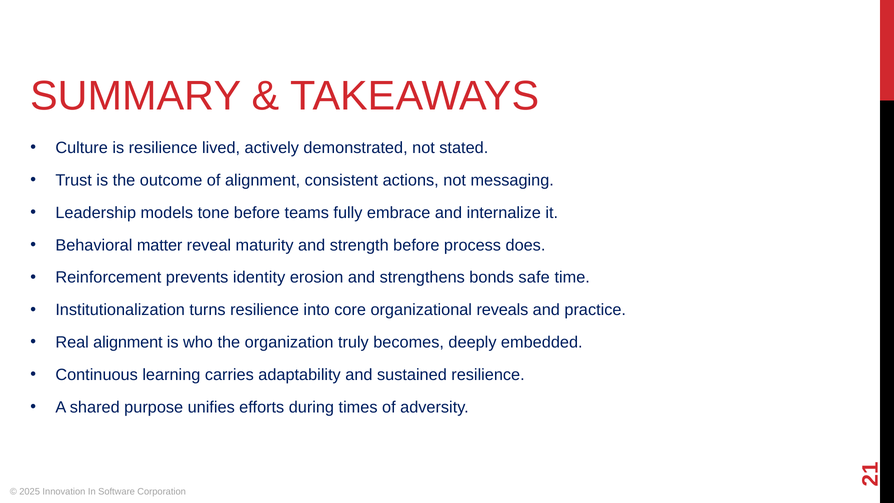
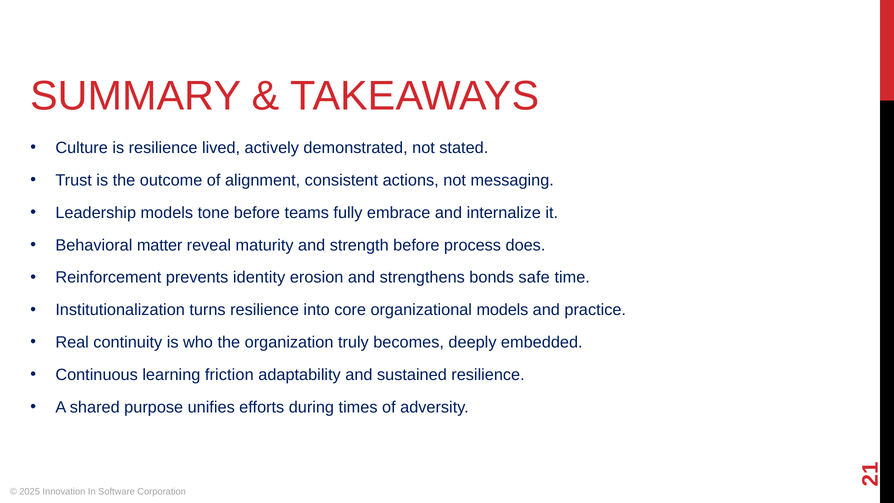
organizational reveals: reveals -> models (502, 310)
Real alignment: alignment -> continuity (128, 342)
carries: carries -> friction (229, 375)
